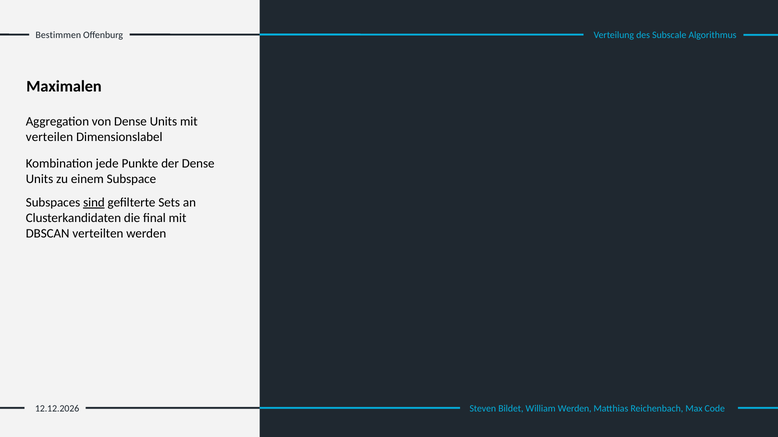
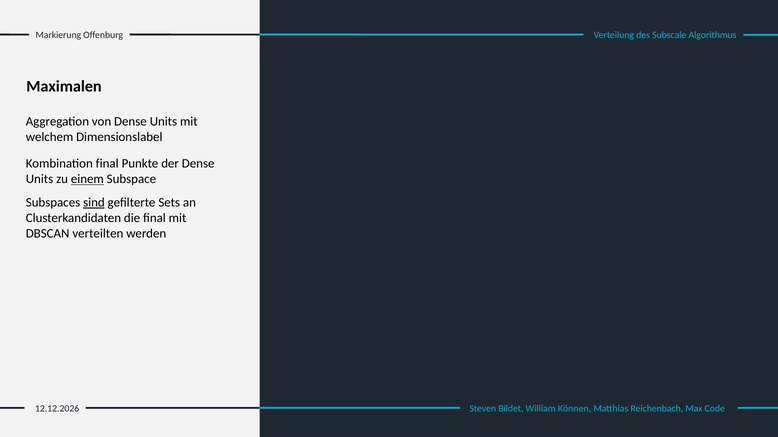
Bestimmen: Bestimmen -> Markierung (58, 35)
verteilen: verteilen -> welchem (50, 137)
Kombination jede: jede -> final (107, 164)
einem underline: none -> present (87, 179)
William Werden: Werden -> Können (575, 409)
